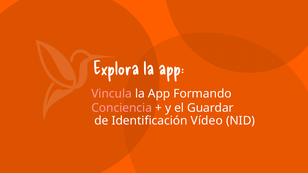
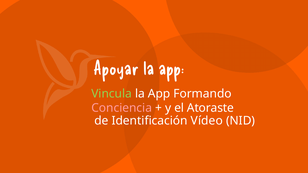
Explora: Explora -> Apoyar (116, 69)
Vincula colour: pink -> light green (112, 94)
Guardar: Guardar -> Atoraste (210, 108)
